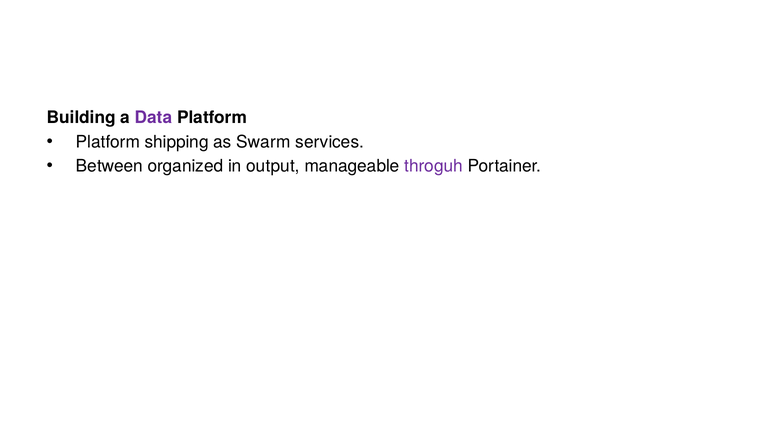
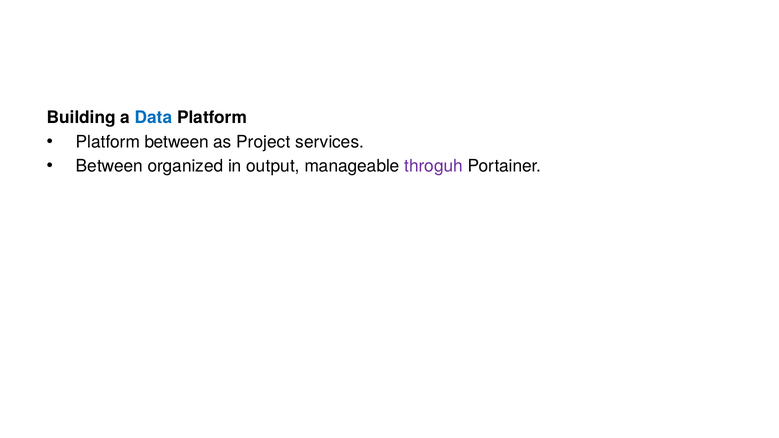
Data colour: purple -> blue (154, 118)
Platform shipping: shipping -> between (177, 142)
Swarm: Swarm -> Project (263, 142)
